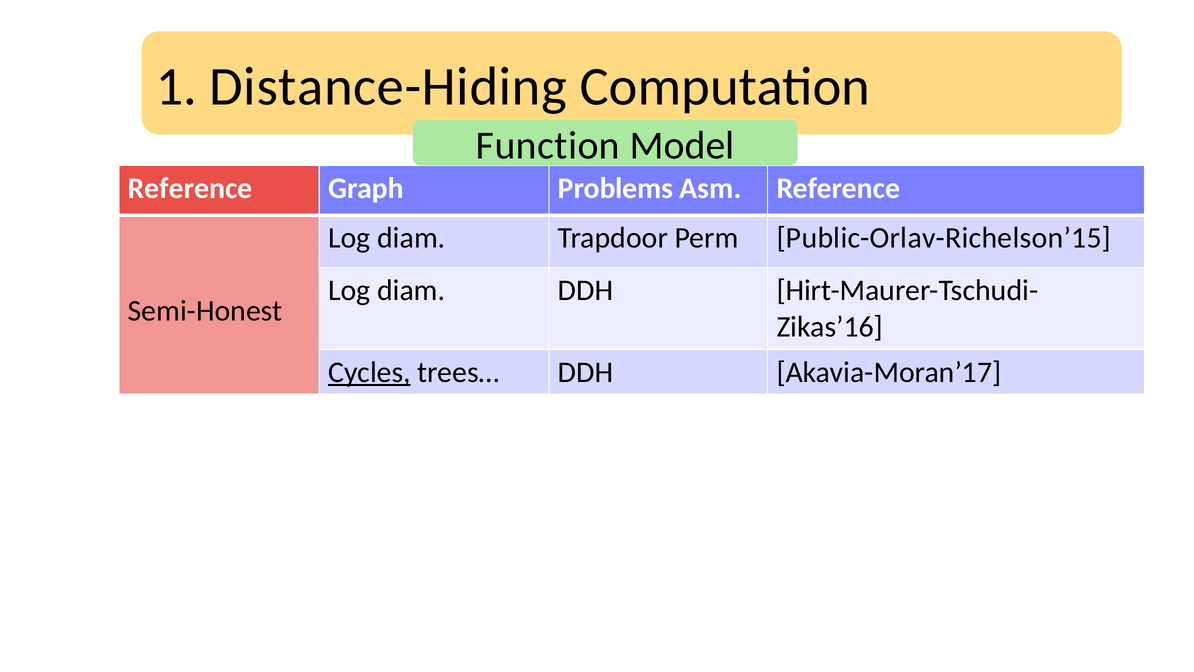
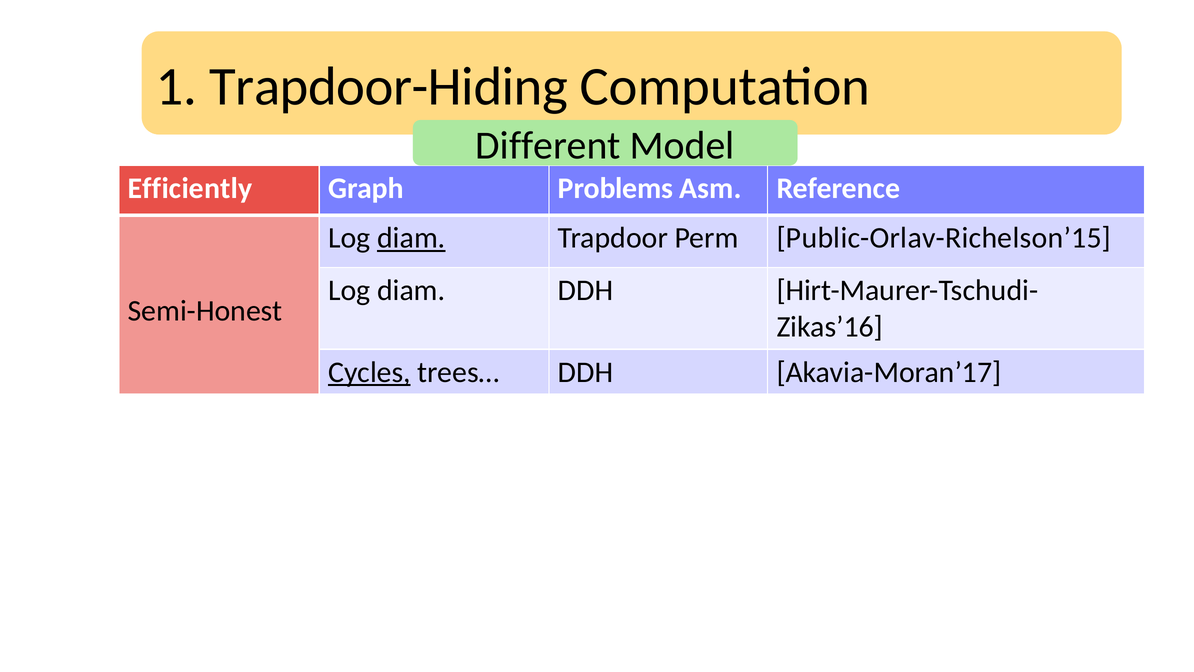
Distance-Hiding: Distance-Hiding -> Trapdoor-Hiding (389, 87)
Function: Function -> Different (548, 145)
Reference: Reference -> Efficiently (190, 188)
diam underline: none -> present (411, 238)
